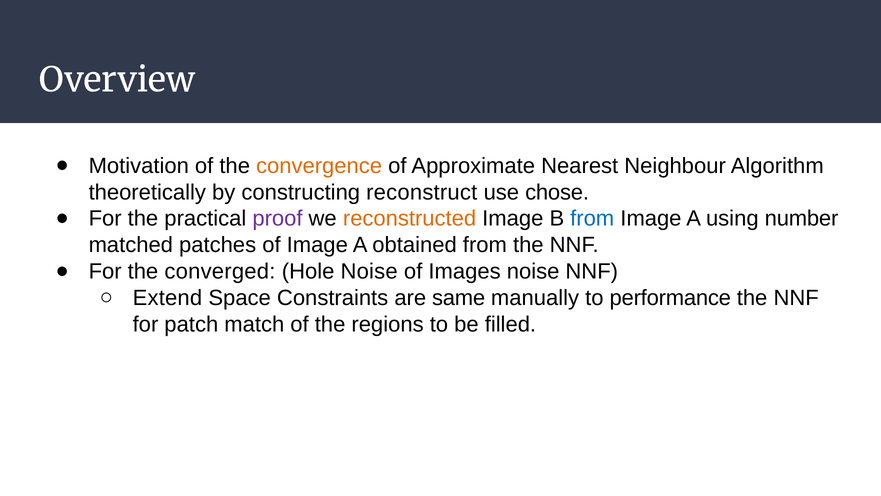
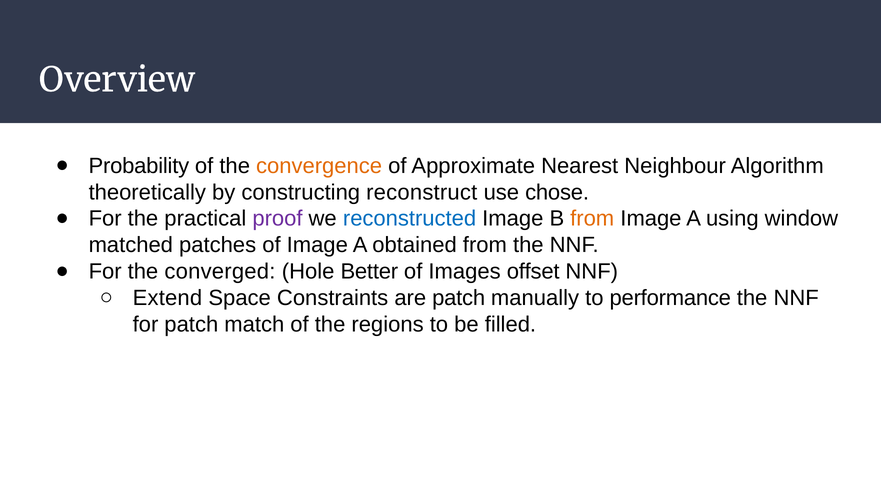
Motivation: Motivation -> Probability (139, 166)
reconstructed colour: orange -> blue (410, 218)
from colour: blue -> orange (592, 218)
number: number -> window (801, 218)
Hole Noise: Noise -> Better (369, 271)
Images noise: noise -> offset (533, 271)
are same: same -> patch (459, 298)
